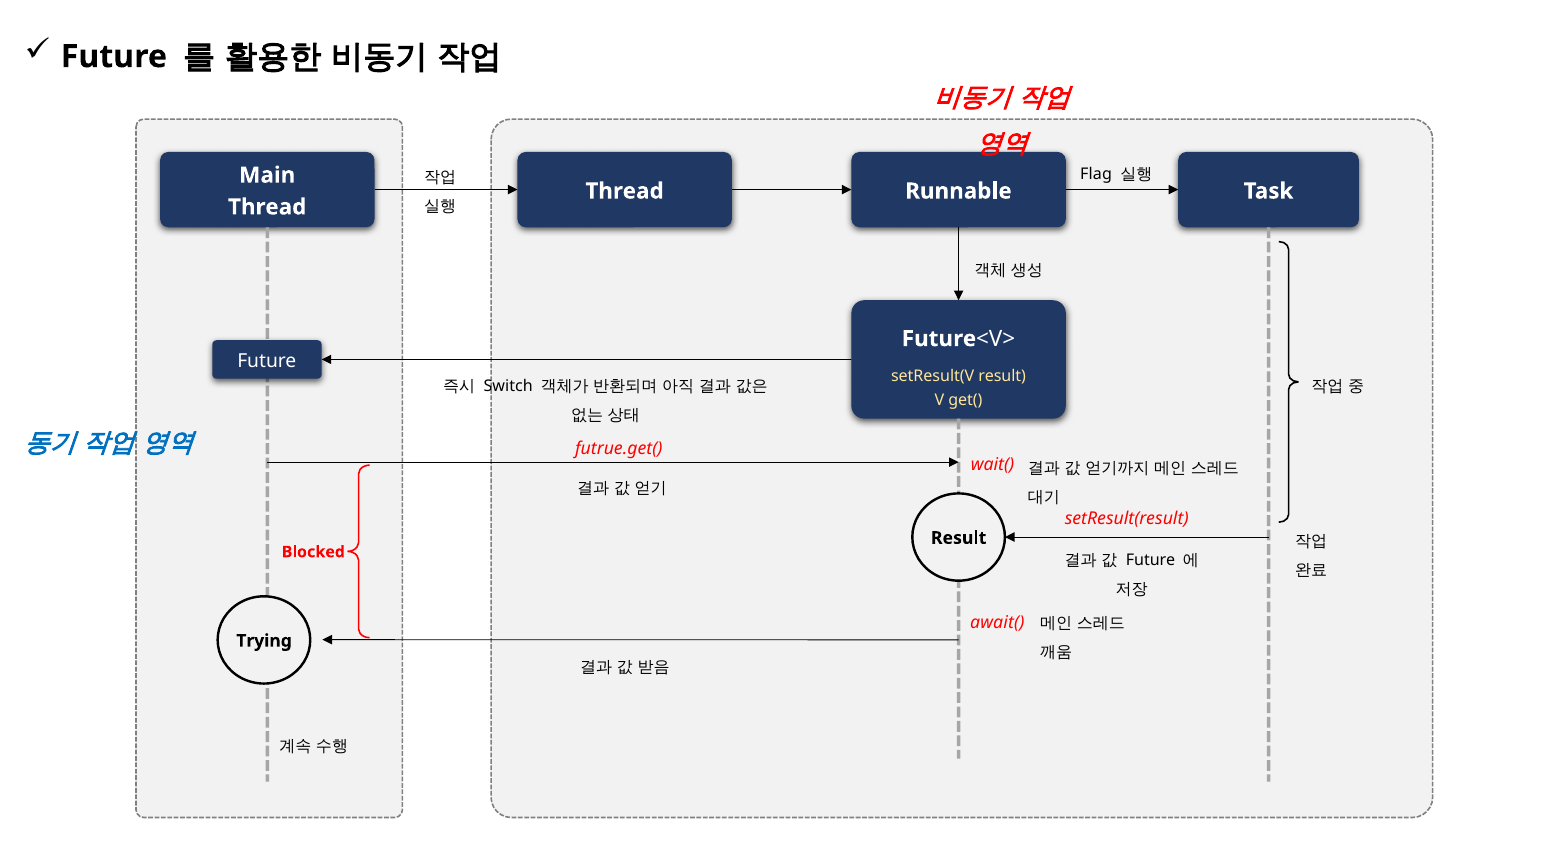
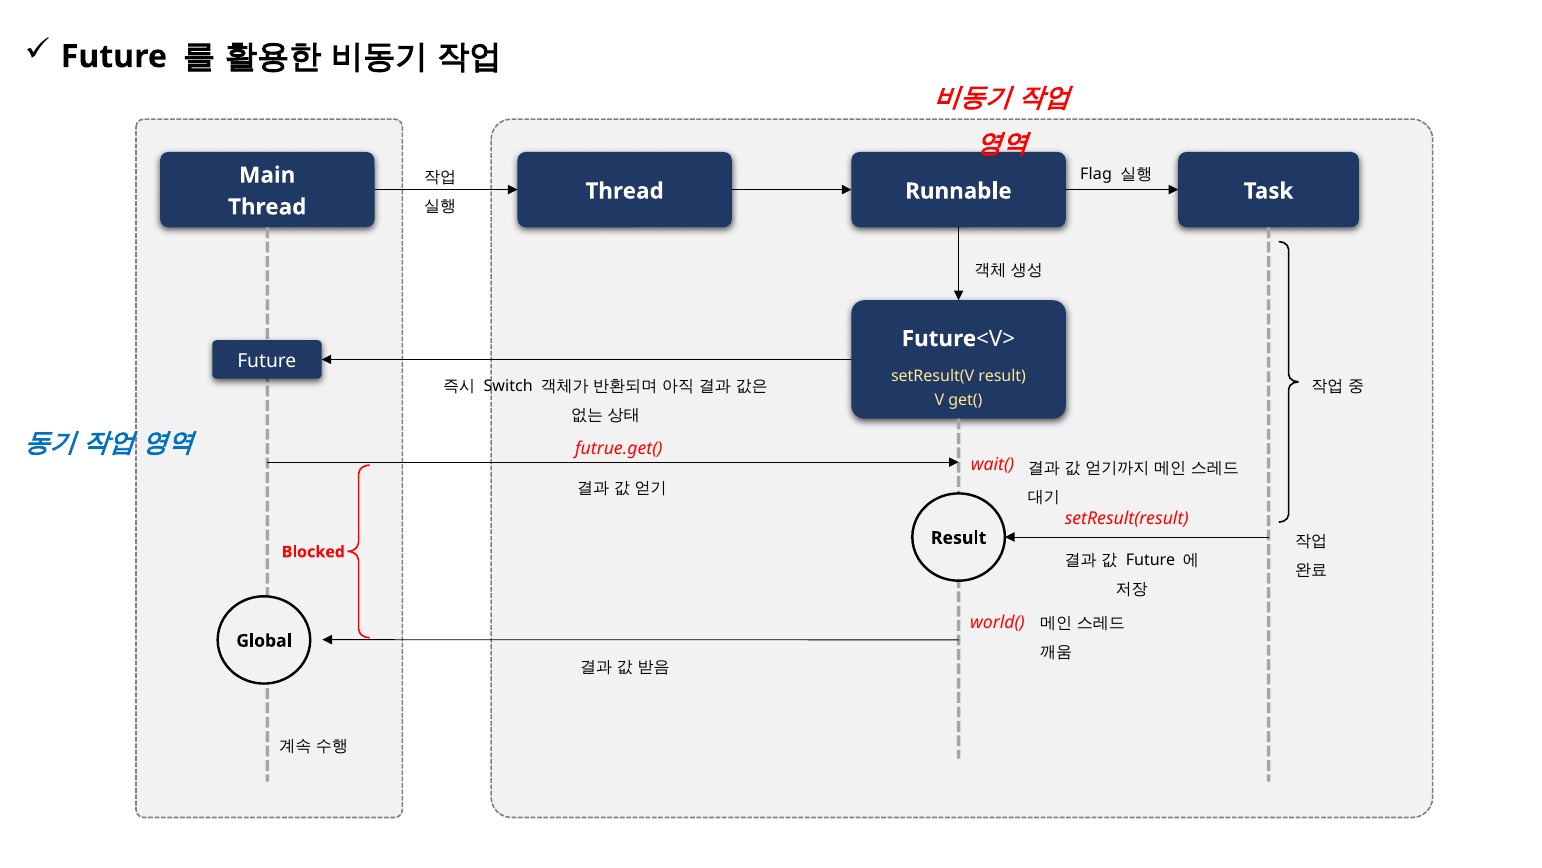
await(: await( -> world( (997, 622)
Trying: Trying -> Global (264, 640)
